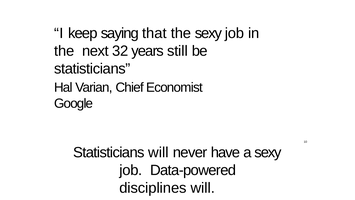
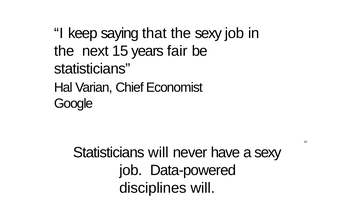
32: 32 -> 15 (120, 51)
still: still -> fair (177, 51)
